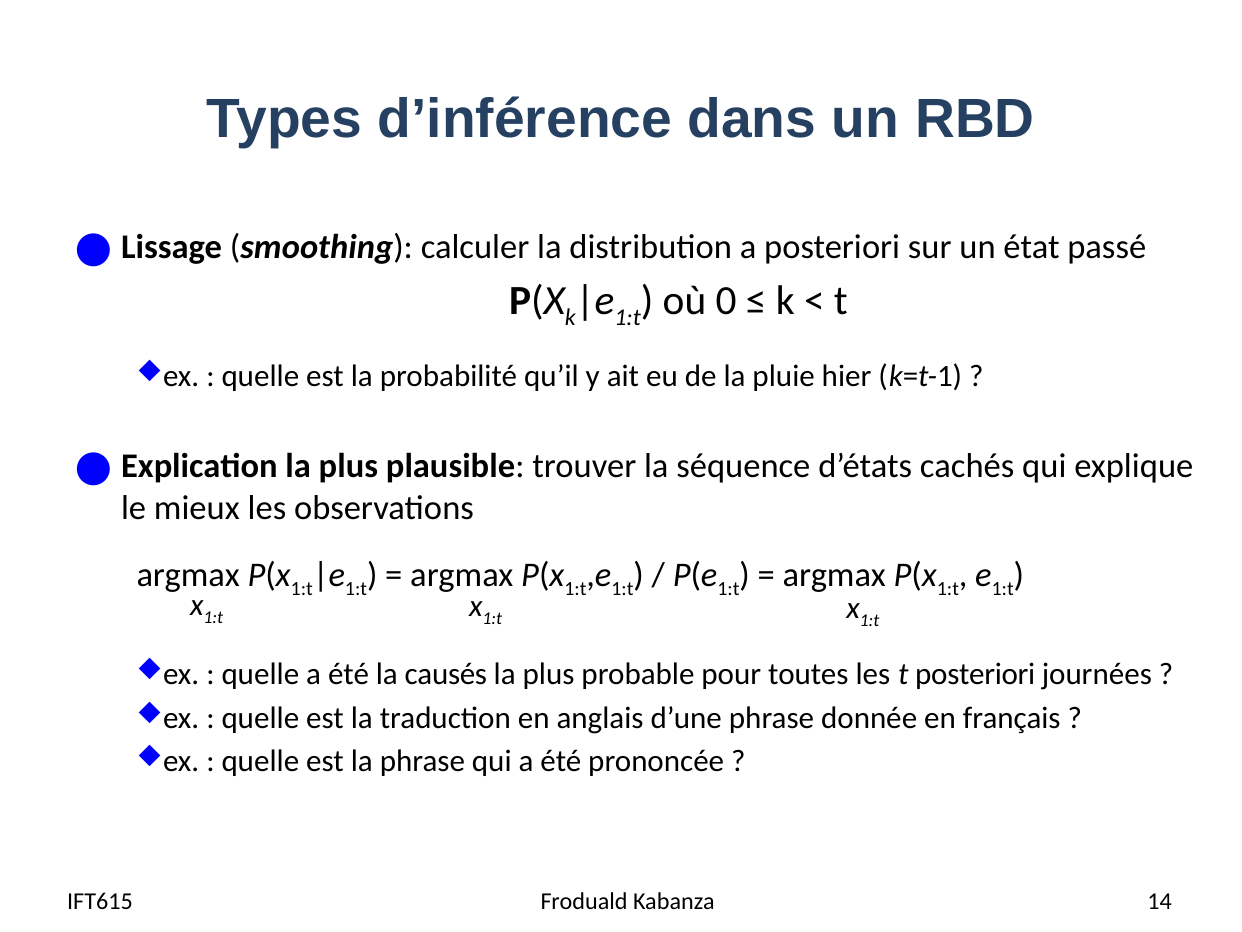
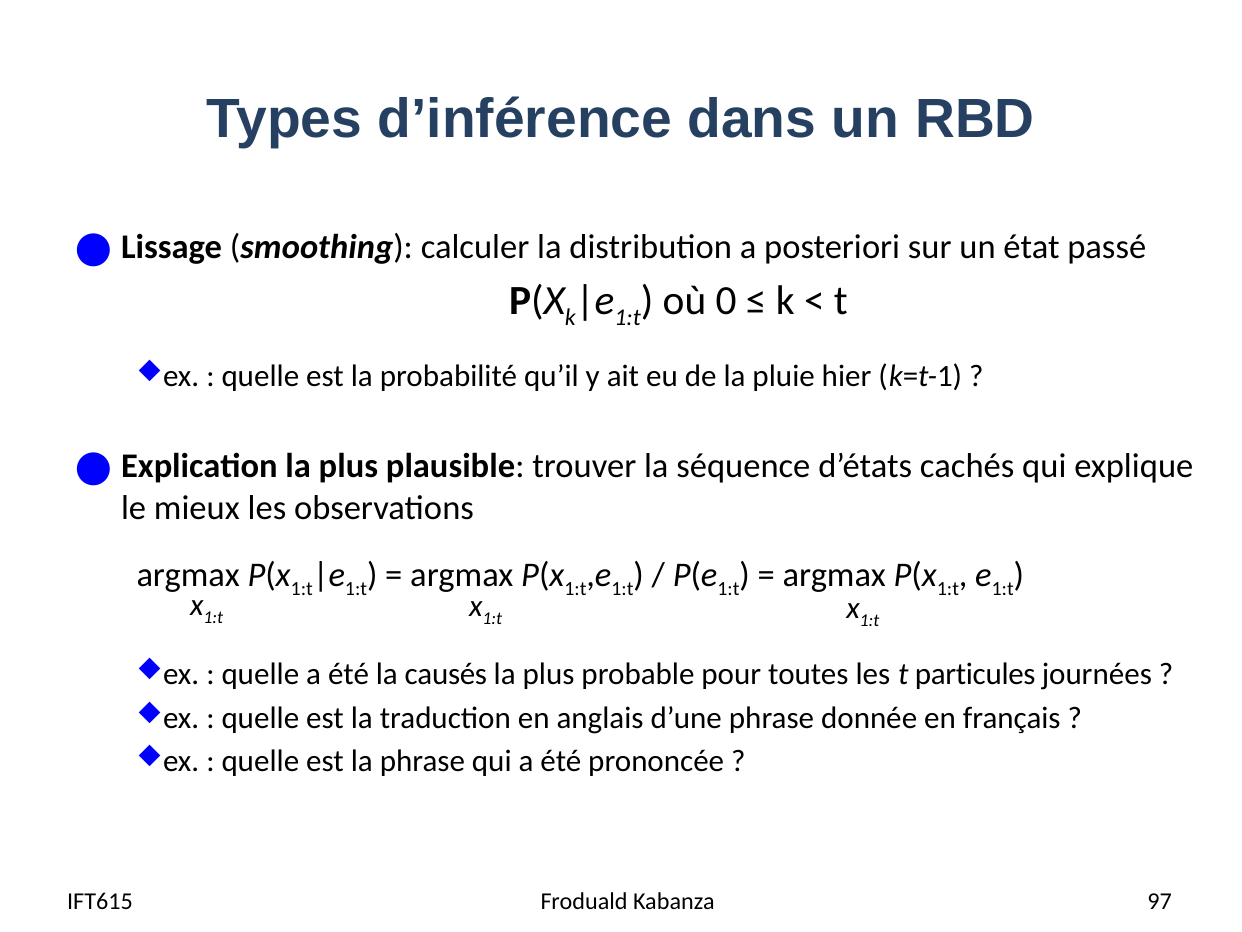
t posteriori: posteriori -> particules (975, 674)
14: 14 -> 97 (1160, 901)
